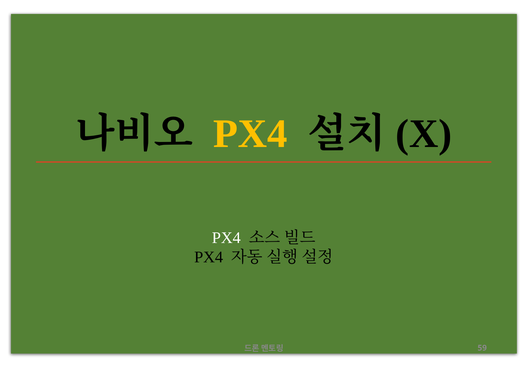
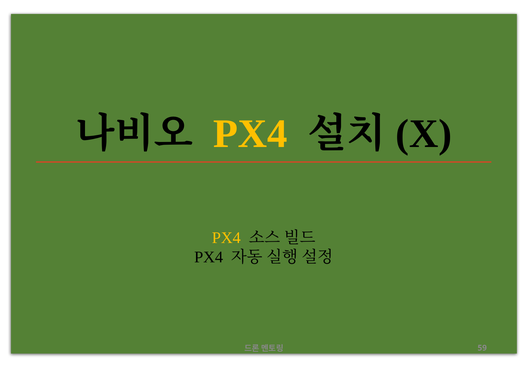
PX4 colour: white -> yellow (226, 238)
